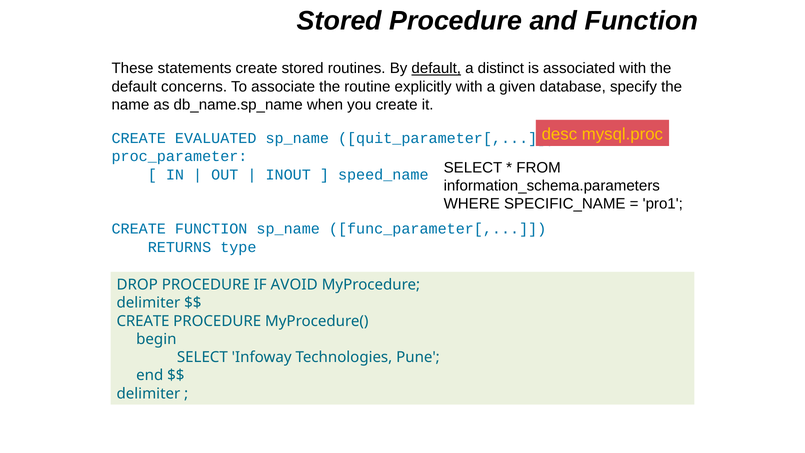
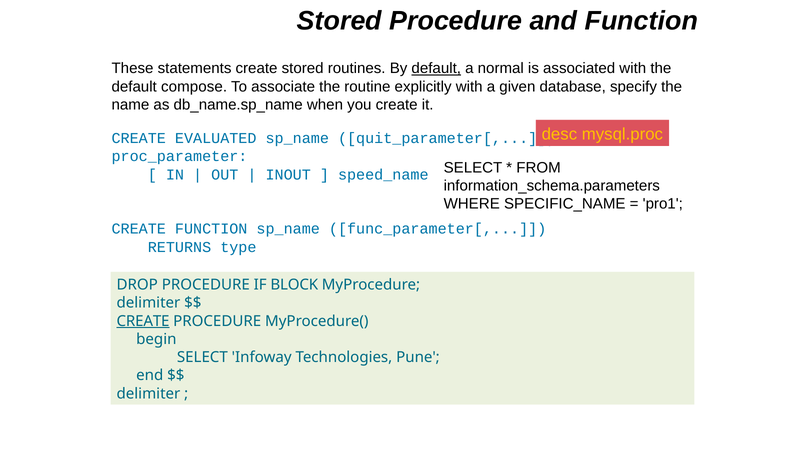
distinct: distinct -> normal (501, 68)
concerns: concerns -> compose (194, 87)
AVOID: AVOID -> BLOCK (294, 285)
CREATE underline: none -> present (143, 321)
